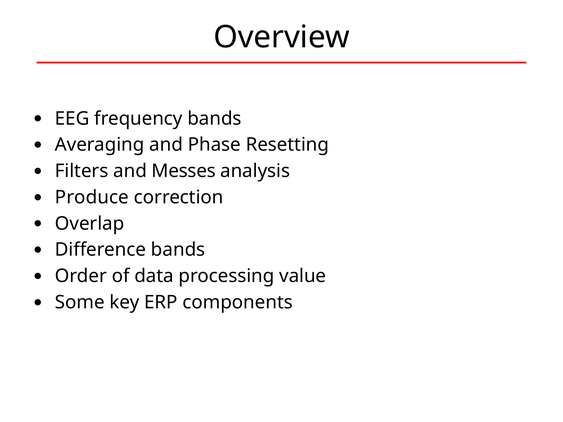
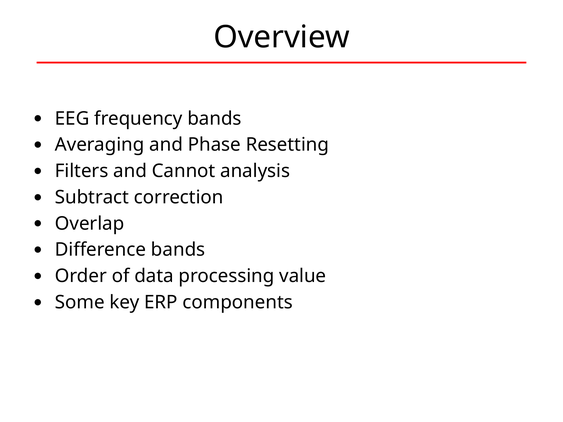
Messes: Messes -> Cannot (184, 171)
Produce: Produce -> Subtract (92, 197)
